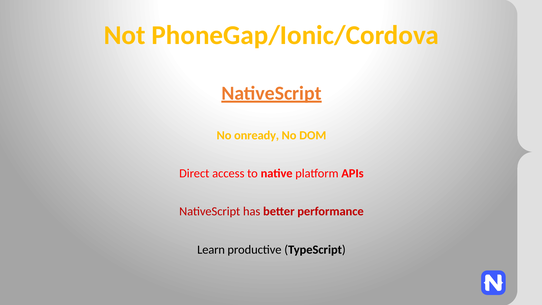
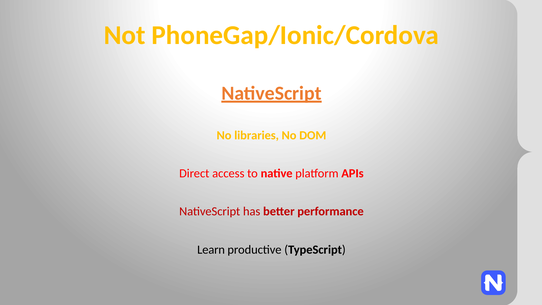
onready: onready -> libraries (257, 135)
